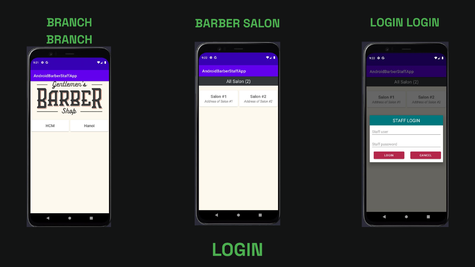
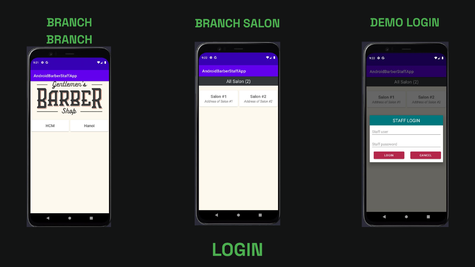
BARBER: BARBER -> BRANCH (218, 23)
SALON LOGIN: LOGIN -> DEMO (387, 23)
